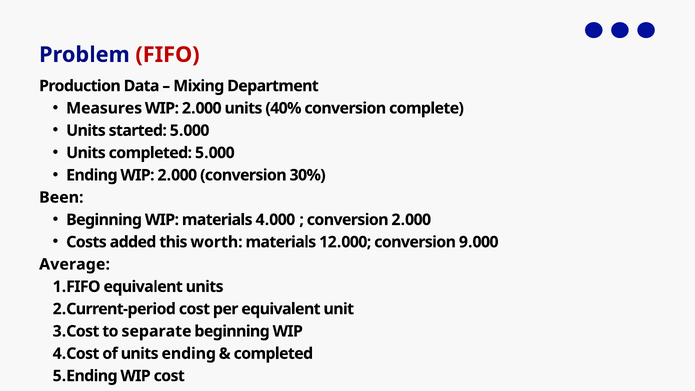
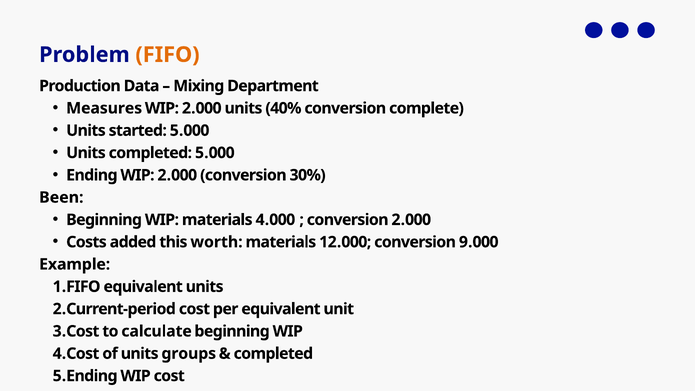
FIFO colour: red -> orange (167, 55)
Average: Average -> Example (75, 264)
separate: separate -> calculate (157, 331)
units ending: ending -> groups (189, 354)
